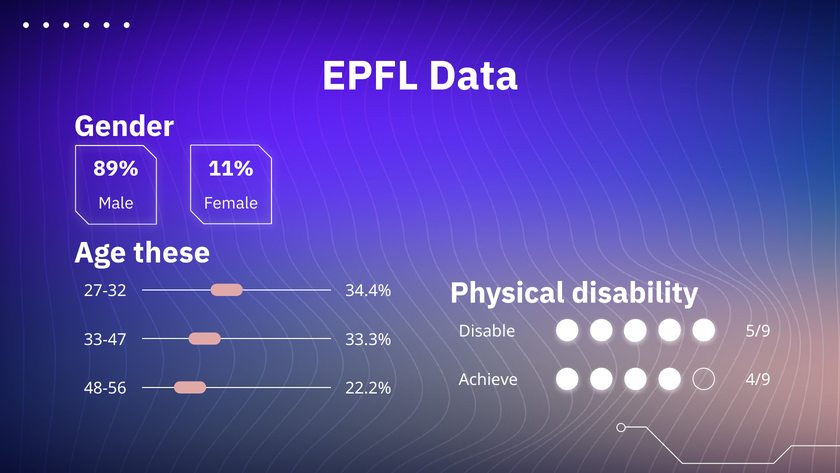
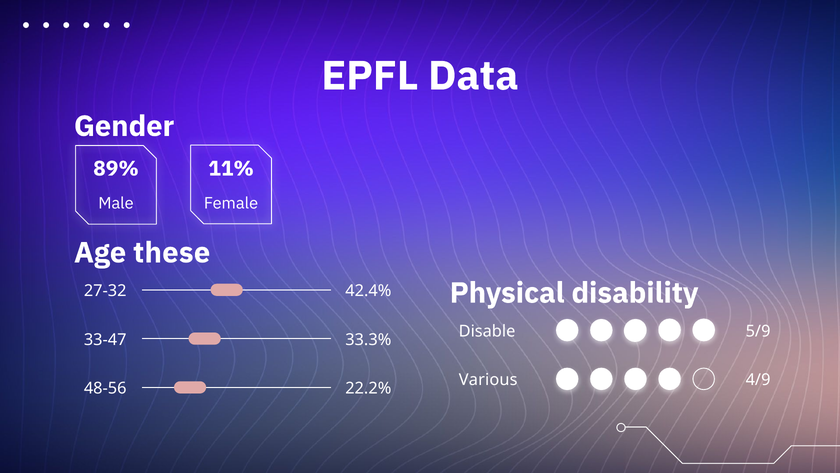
34.4%: 34.4% -> 42.4% (368, 291)
Achieve: Achieve -> Various (488, 380)
